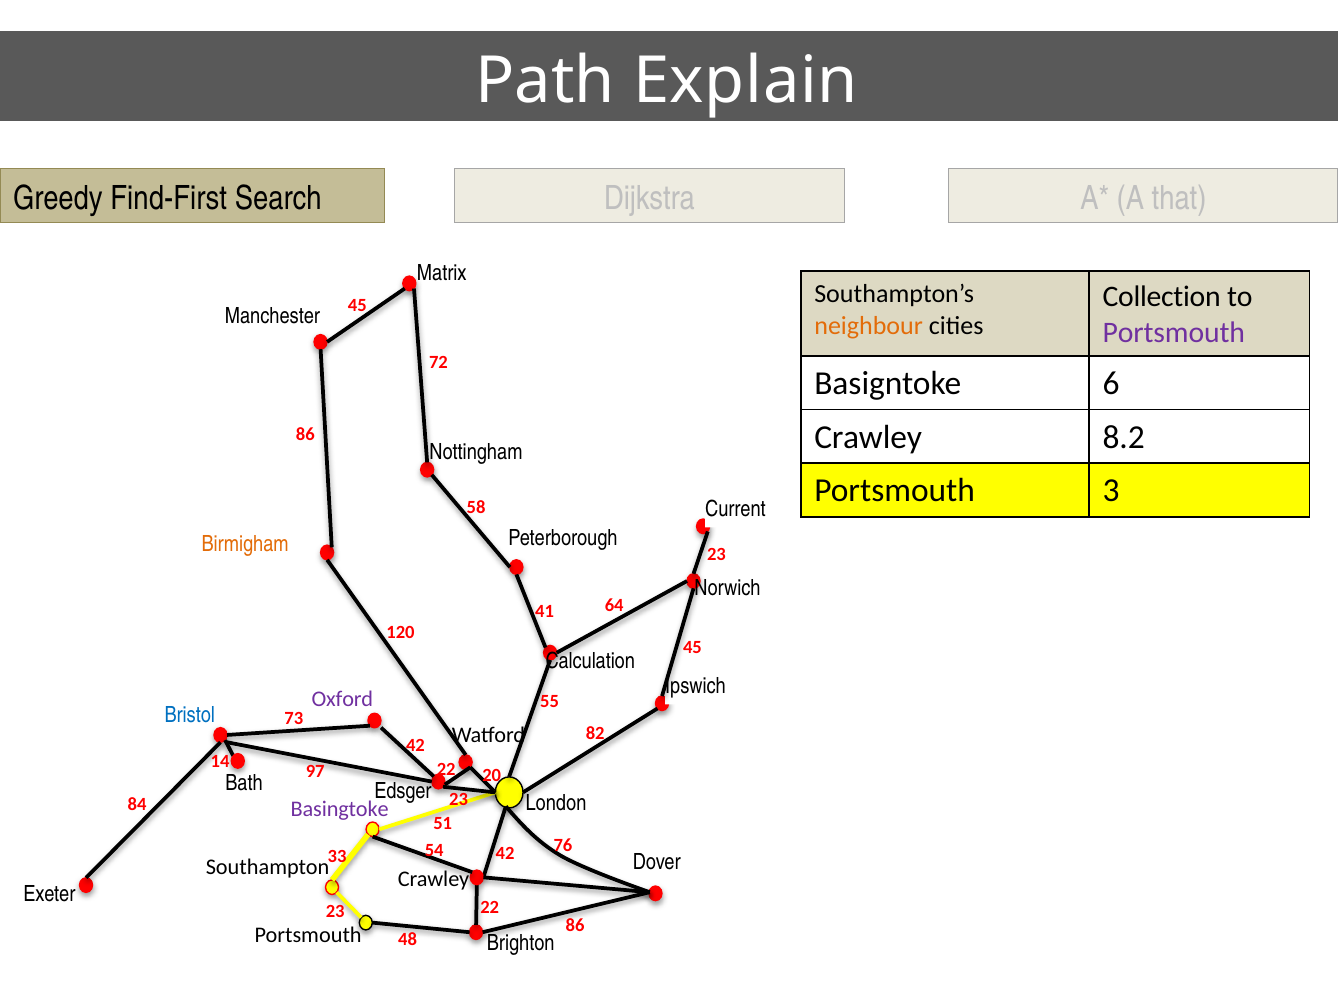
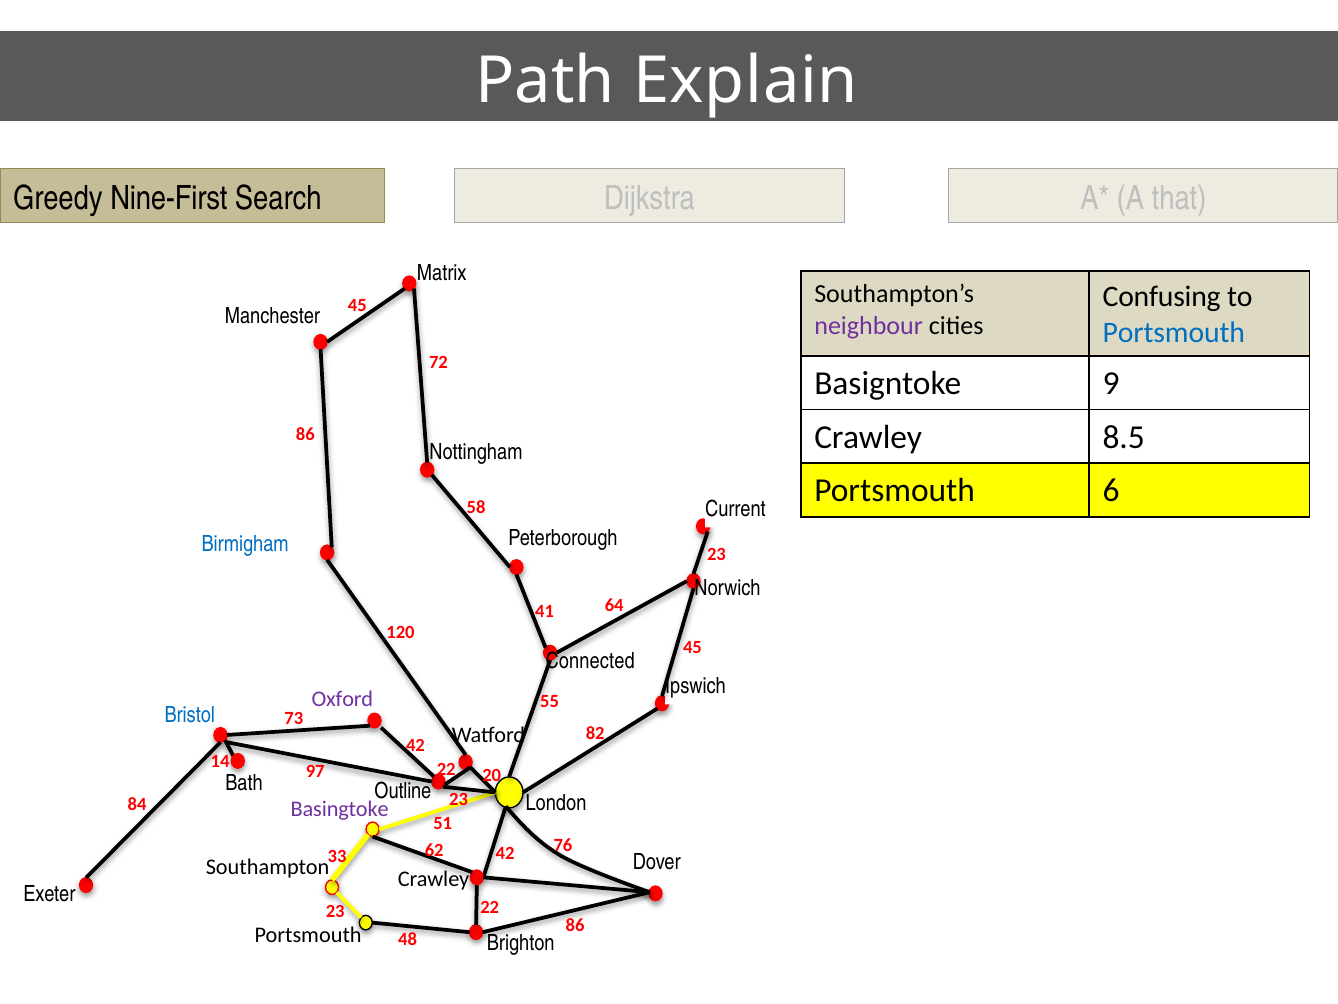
Find-First: Find-First -> Nine-First (169, 198)
Collection: Collection -> Confusing (1162, 296)
neighbour colour: orange -> purple (869, 326)
Portsmouth colour: purple -> blue (1174, 333)
6: 6 -> 9 (1111, 383)
8.2: 8.2 -> 8.5 (1124, 437)
3: 3 -> 6 (1111, 491)
Birmigham colour: orange -> blue (245, 544)
Calculation: Calculation -> Connected (590, 661)
Edsger: Edsger -> Outline (403, 791)
54: 54 -> 62 (434, 850)
